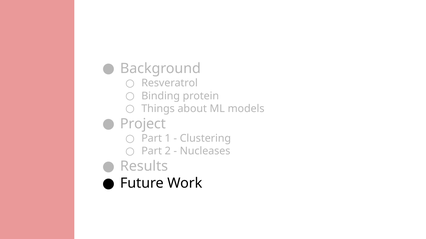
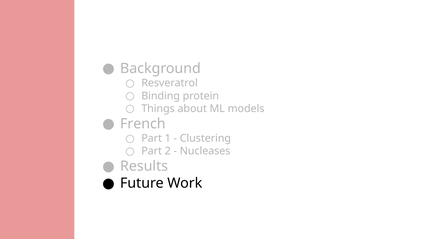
Project: Project -> French (143, 124)
